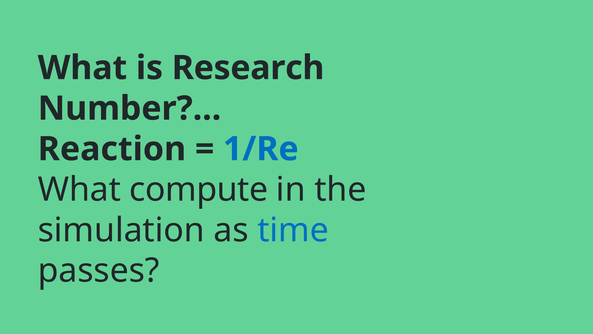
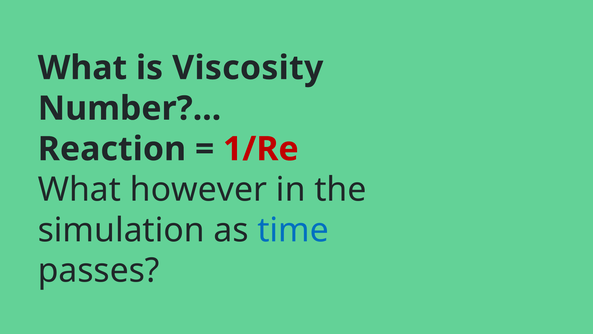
Research: Research -> Viscosity (248, 68)
1/Re colour: blue -> red (261, 149)
compute: compute -> however (198, 189)
